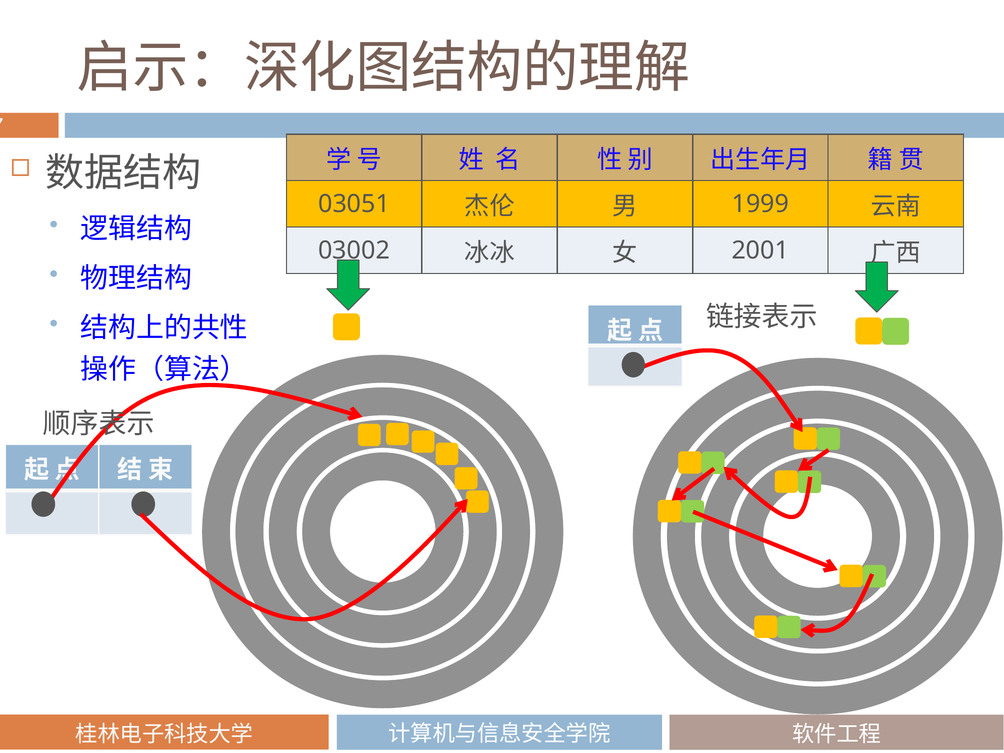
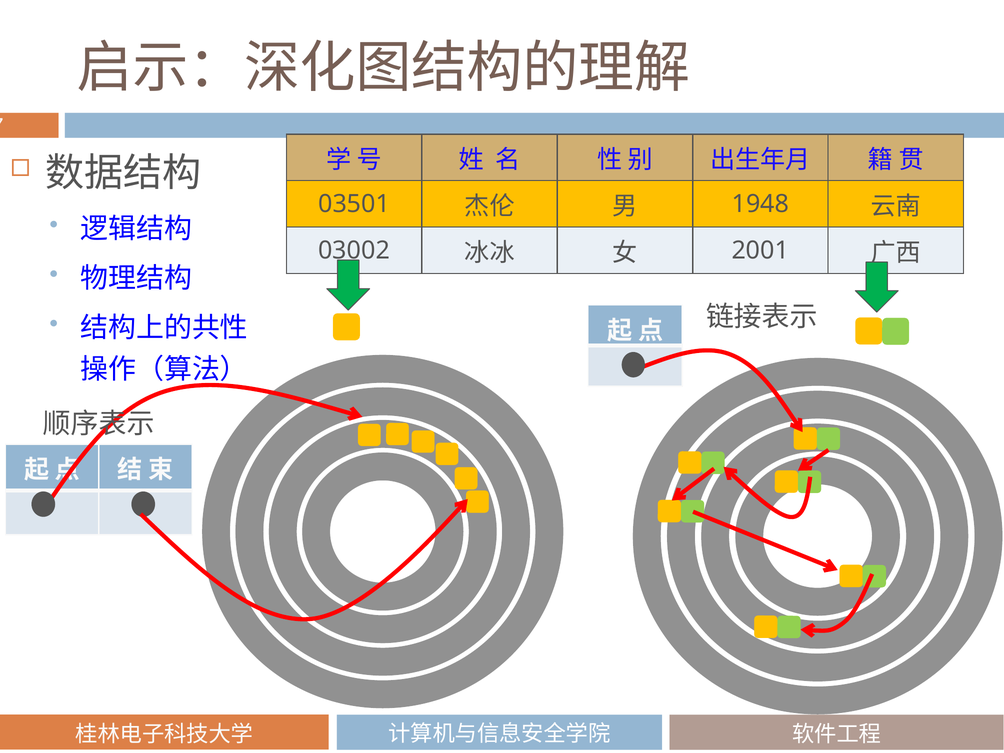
03051: 03051 -> 03501 (354, 204)
1999: 1999 -> 1948 (760, 204)
